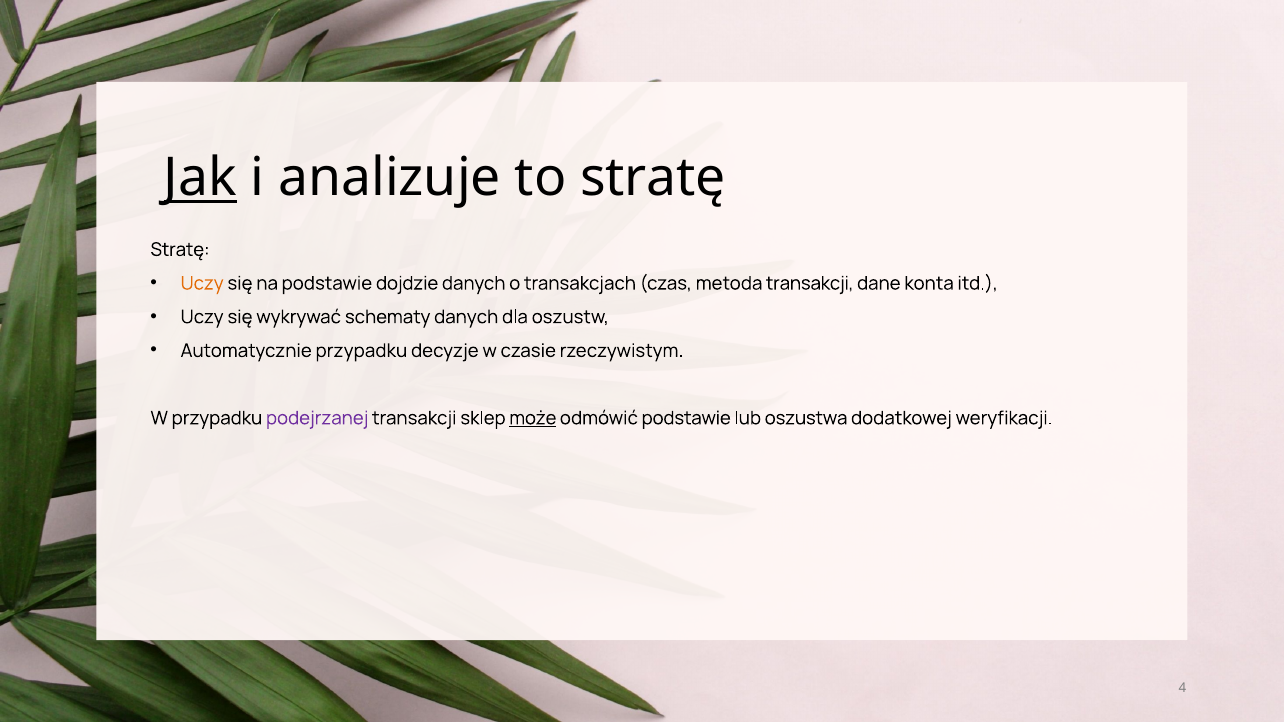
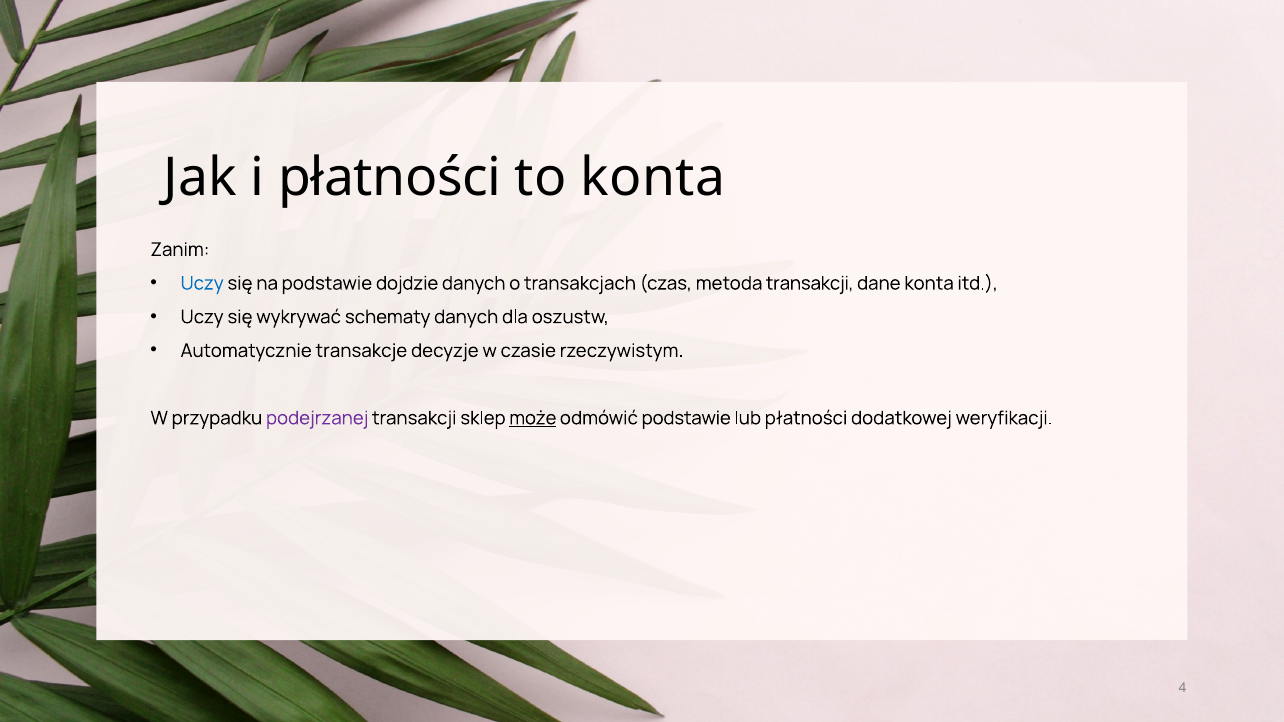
Jak underline: present -> none (200, 178)
i analizuje: analizuje -> płatności (390, 178)
to stratę: stratę -> konta (653, 178)
Stratę: Stratę -> Zanim (180, 250)
Uczy colour: orange -> blue (202, 283)
Automatycznie przypadku: przypadku -> transakcje (361, 351)
lub oszustwa: oszustwa -> płatności (806, 418)
